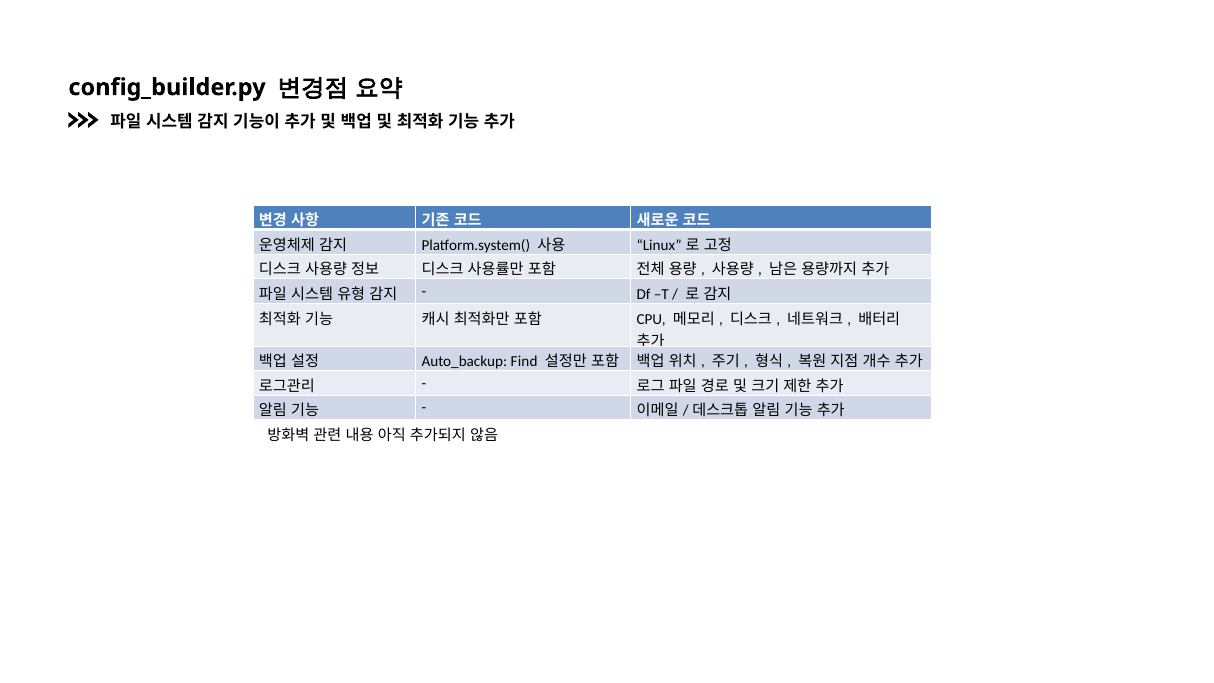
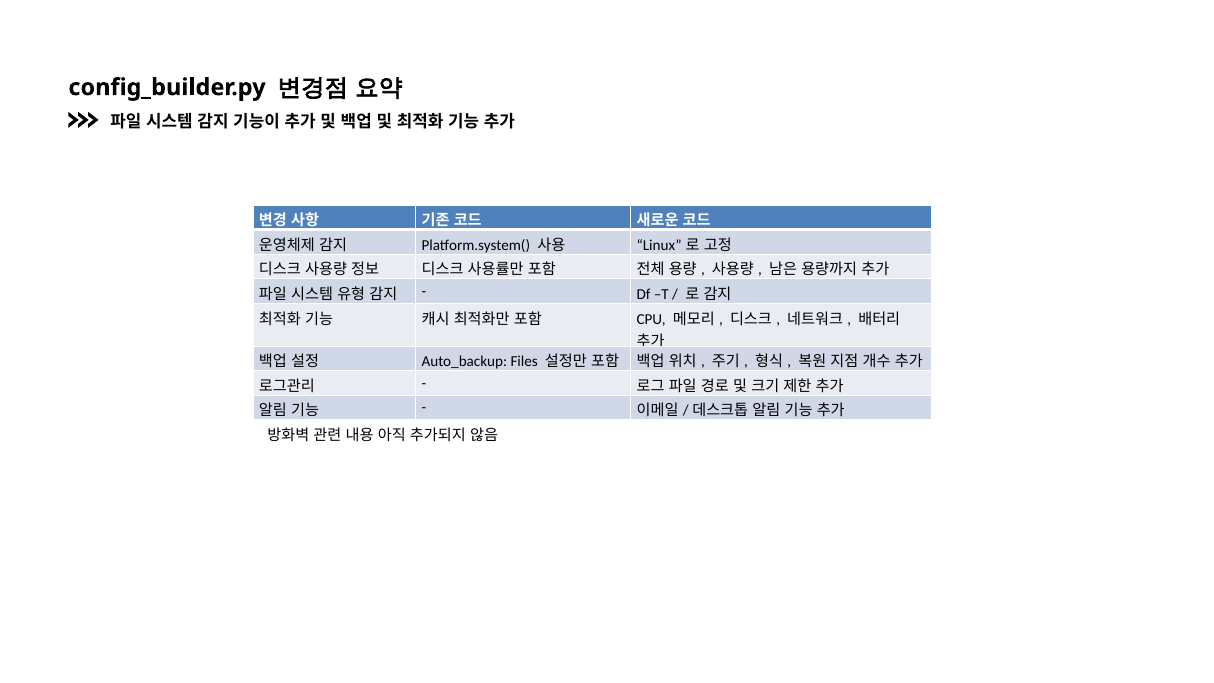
Find: Find -> Files (524, 361)
